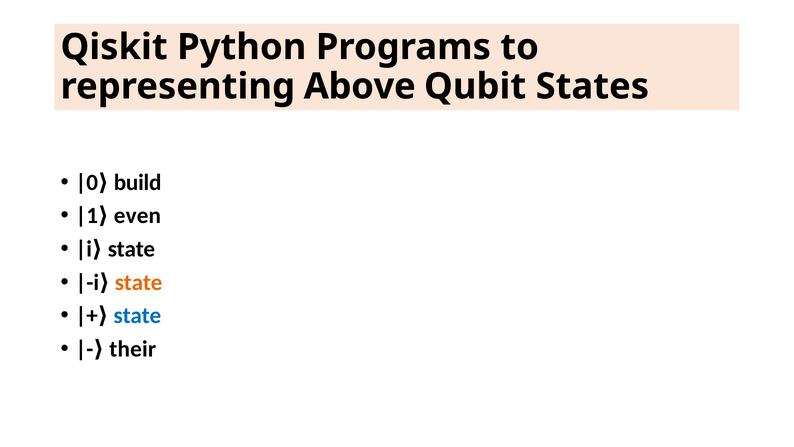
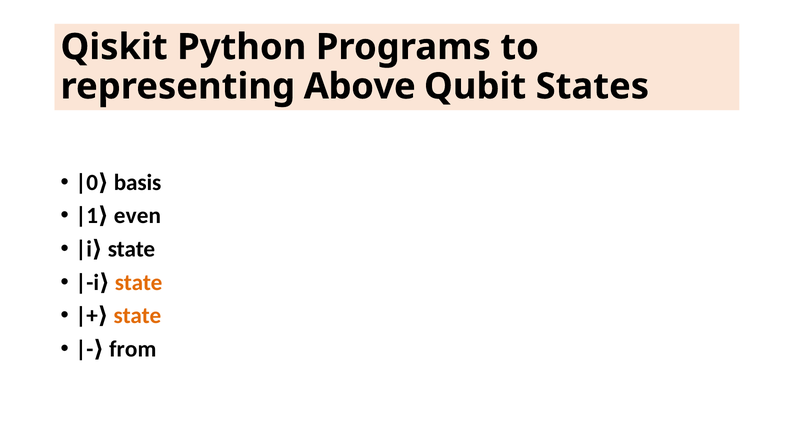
build: build -> basis (138, 182)
state colour: blue -> orange (137, 315)
their: their -> from (133, 349)
